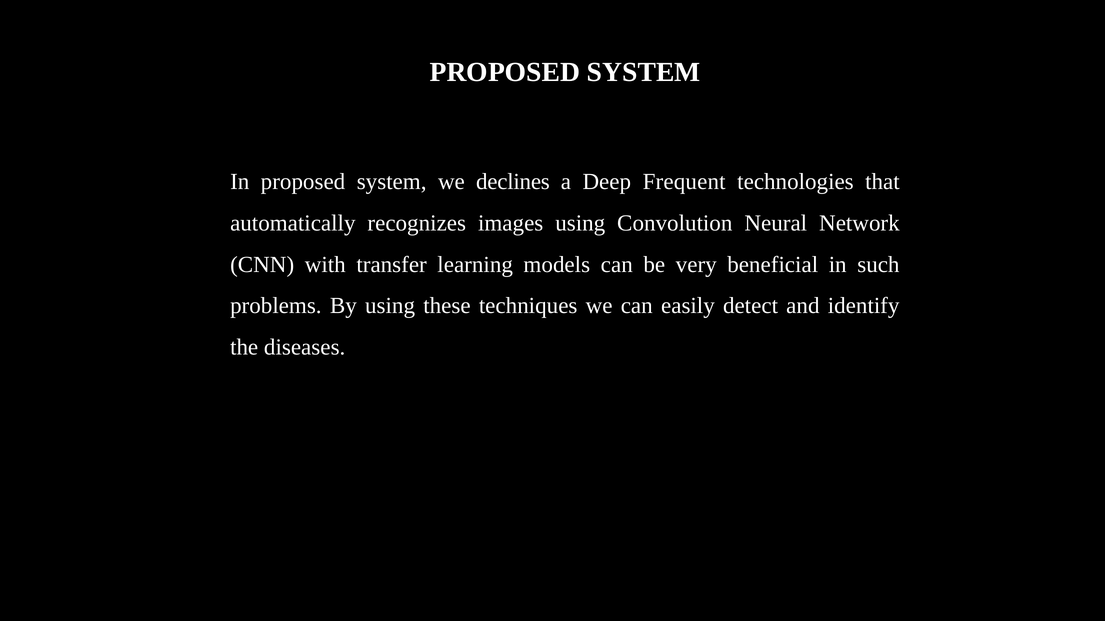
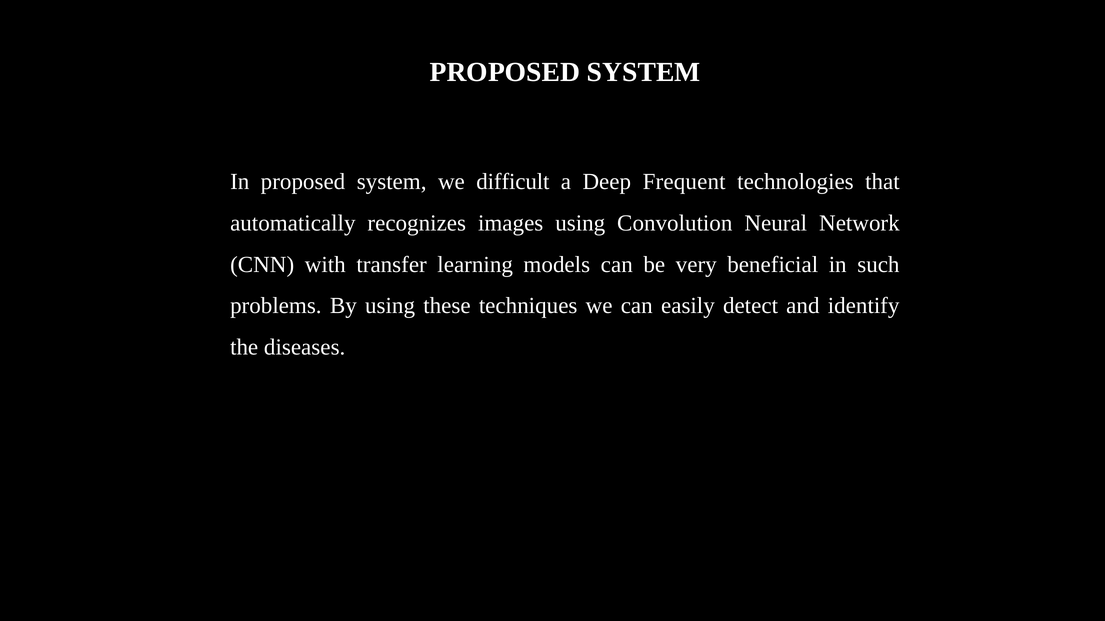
declines: declines -> difficult (513, 182)
